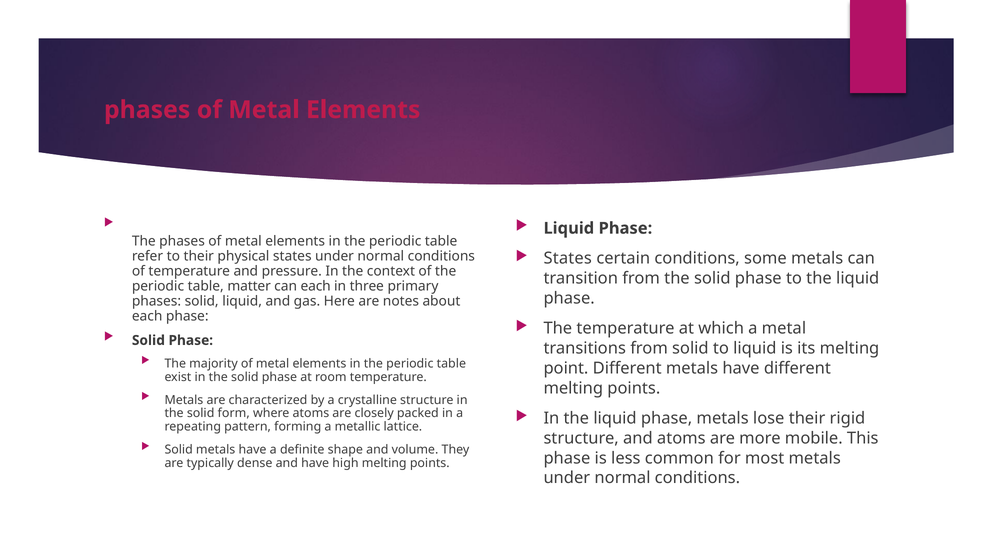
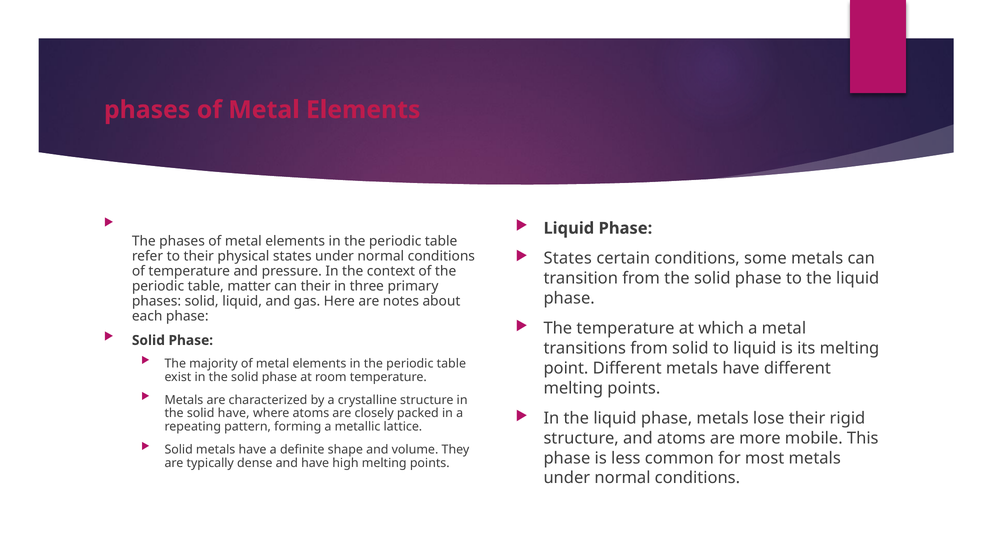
can each: each -> their (316, 286)
solid form: form -> have (234, 413)
